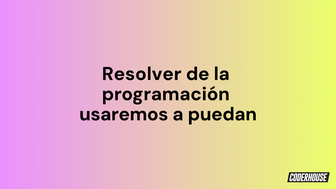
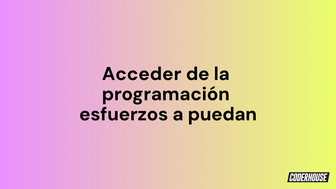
Resolver: Resolver -> Acceder (142, 74)
usaremos: usaremos -> esfuerzos (124, 114)
